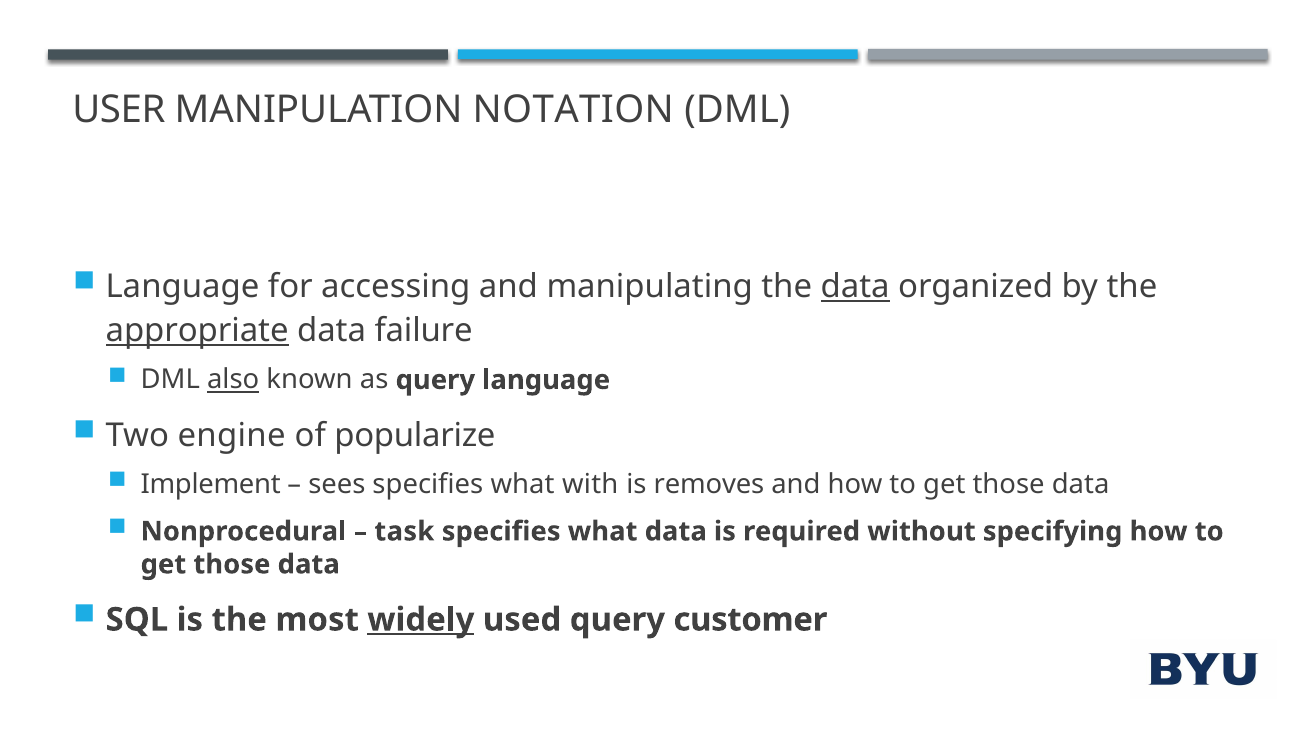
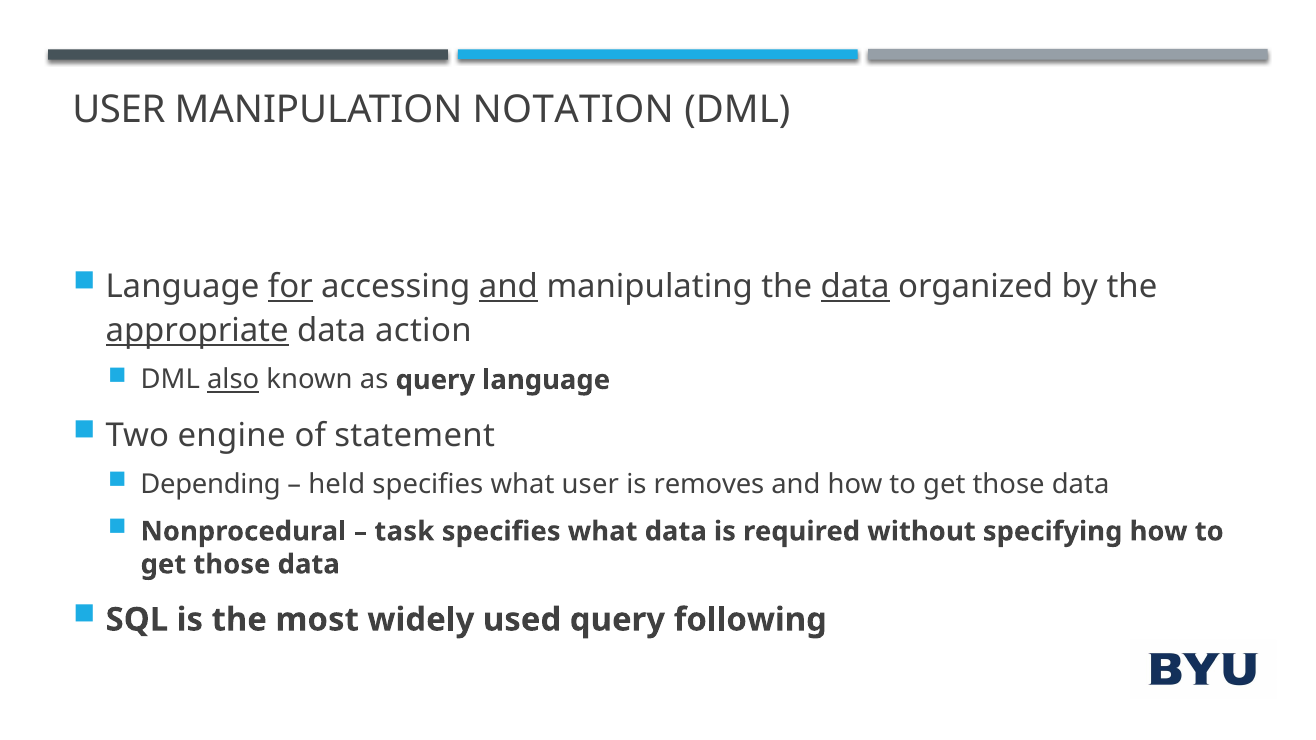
for underline: none -> present (290, 287)
and underline: none -> present (508, 287)
failure: failure -> action (423, 331)
popularize: popularize -> statement (415, 435)
Implement: Implement -> Depending (211, 485)
sees: sees -> held (337, 485)
what with: with -> user (590, 485)
widely underline: present -> none (421, 620)
customer: customer -> following (750, 620)
